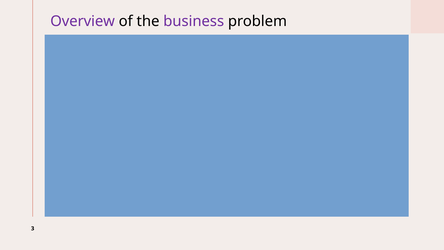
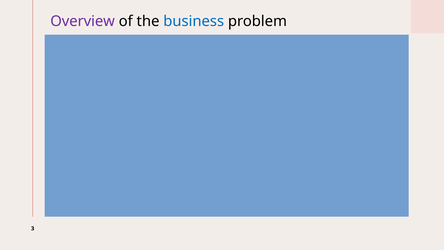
business colour: purple -> blue (194, 21)
